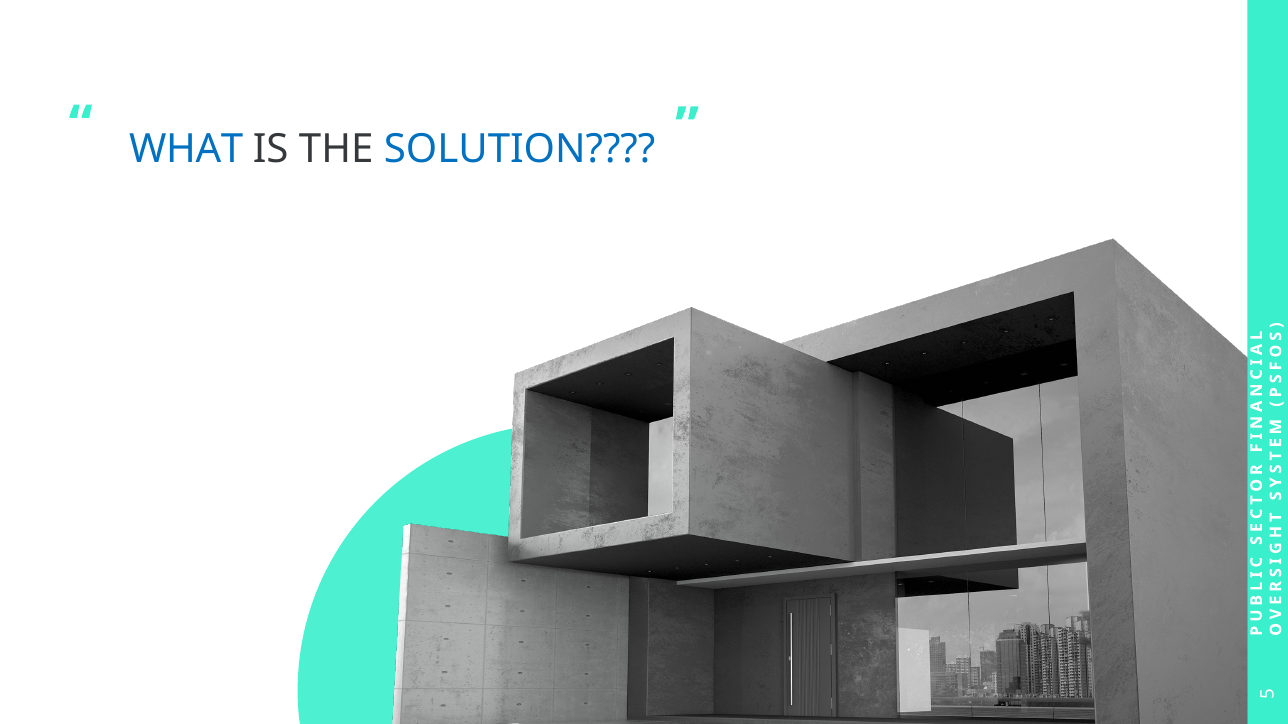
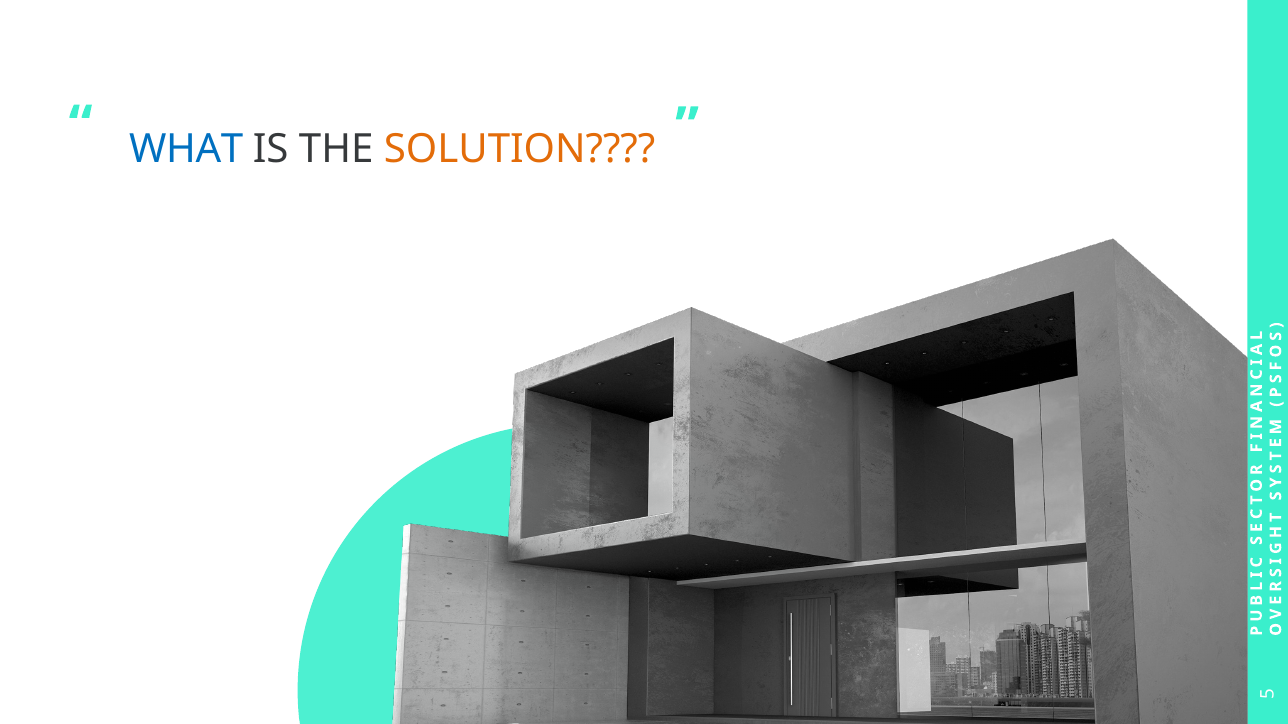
SOLUTION colour: blue -> orange (520, 149)
